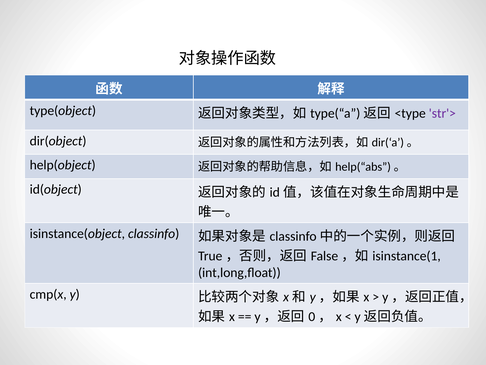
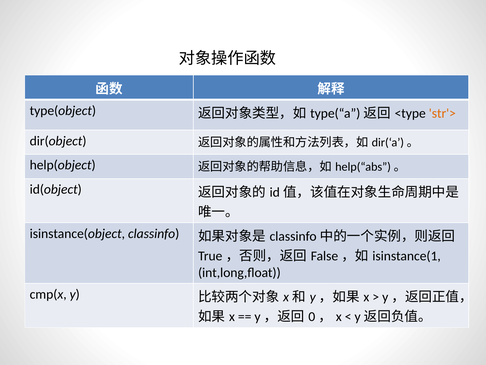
str'> colour: purple -> orange (442, 113)
